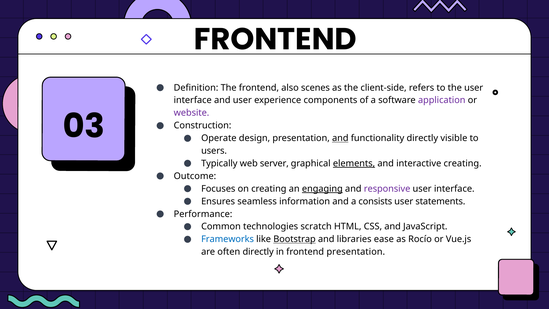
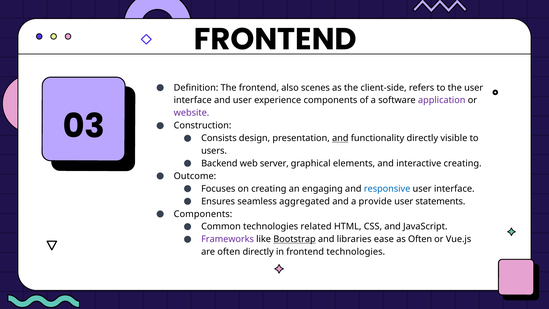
Operate: Operate -> Consists (219, 138)
Typically: Typically -> Backend (219, 163)
elements underline: present -> none (354, 163)
engaging underline: present -> none (322, 189)
responsive colour: purple -> blue (387, 189)
information: information -> aggregated (305, 201)
consists: consists -> provide (375, 201)
Performance: Performance -> Components (203, 214)
scratch: scratch -> related (316, 226)
Frameworks colour: blue -> purple (228, 239)
as Rocío: Rocío -> Often (420, 239)
frontend presentation: presentation -> technologies (356, 252)
